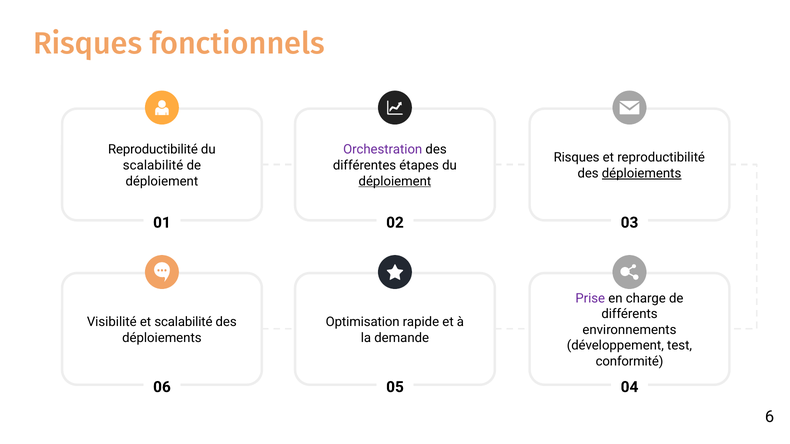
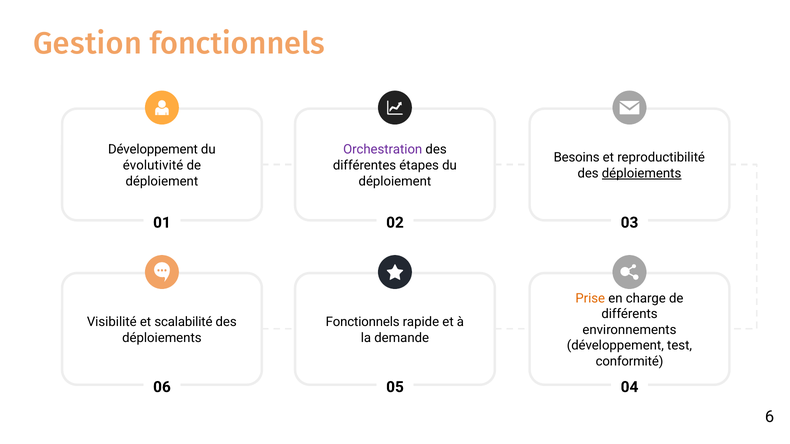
Risques: Risques -> Gestion (88, 44)
Reproductibilité: Reproductibilité -> Développement (153, 150)
Risques: Risques -> Besoins (577, 158)
scalabilité: scalabilité -> évolutivité (153, 166)
déploiement underline: present -> none (395, 181)
Prise colour: purple -> orange (590, 299)
Optimisation: Optimisation -> Fonctionnels (363, 322)
